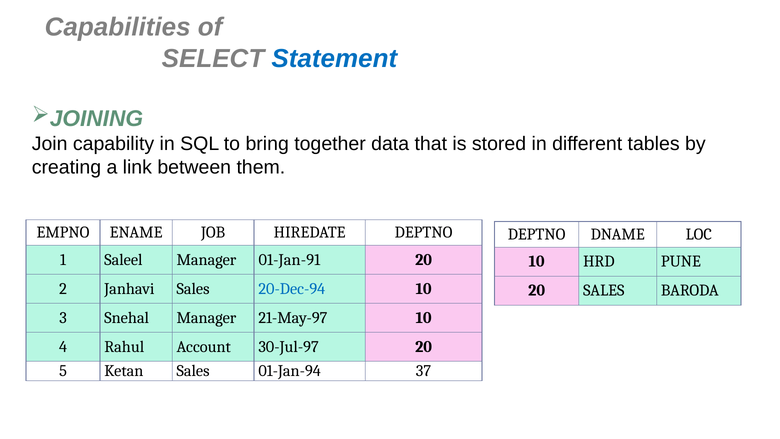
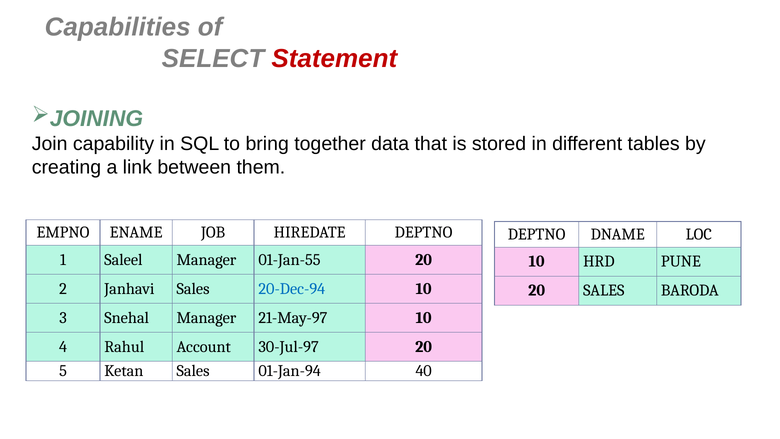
Statement colour: blue -> red (334, 58)
01-Jan-91: 01-Jan-91 -> 01-Jan-55 (289, 260)
37: 37 -> 40 (424, 371)
